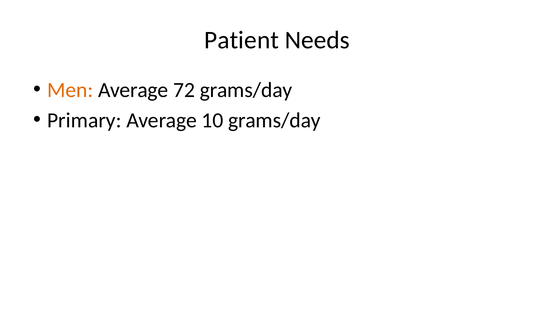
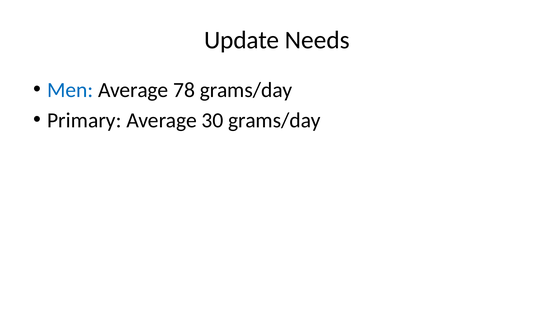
Patient: Patient -> Update (242, 40)
Men colour: orange -> blue (70, 90)
72: 72 -> 78 (184, 90)
10: 10 -> 30 (212, 120)
